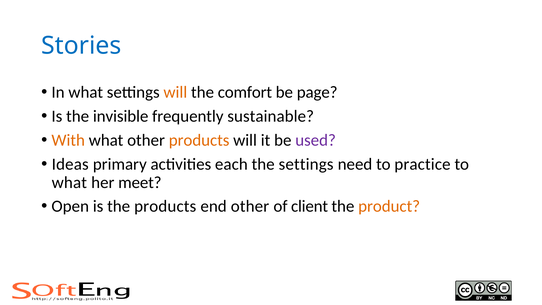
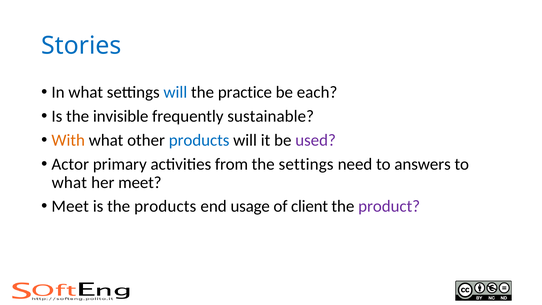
will colour: orange -> blue (175, 92)
comfort: comfort -> practice (245, 92)
page: page -> each (317, 92)
products colour: orange -> blue (199, 140)
Ideas: Ideas -> Actor (70, 164)
each: each -> from (232, 164)
practice: practice -> answers (423, 164)
Open: Open -> Meet (70, 206)
end other: other -> usage (250, 206)
product colour: orange -> purple (389, 206)
